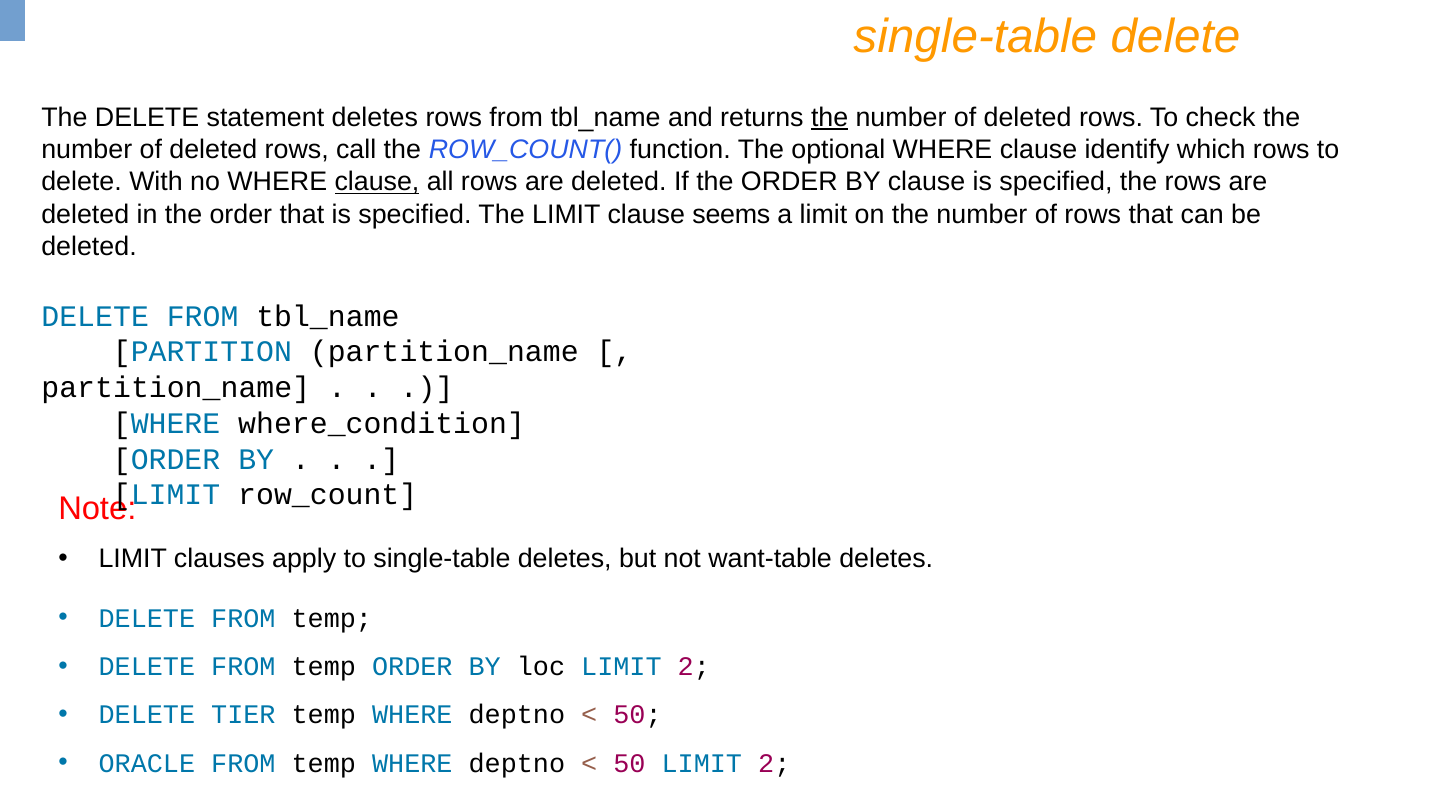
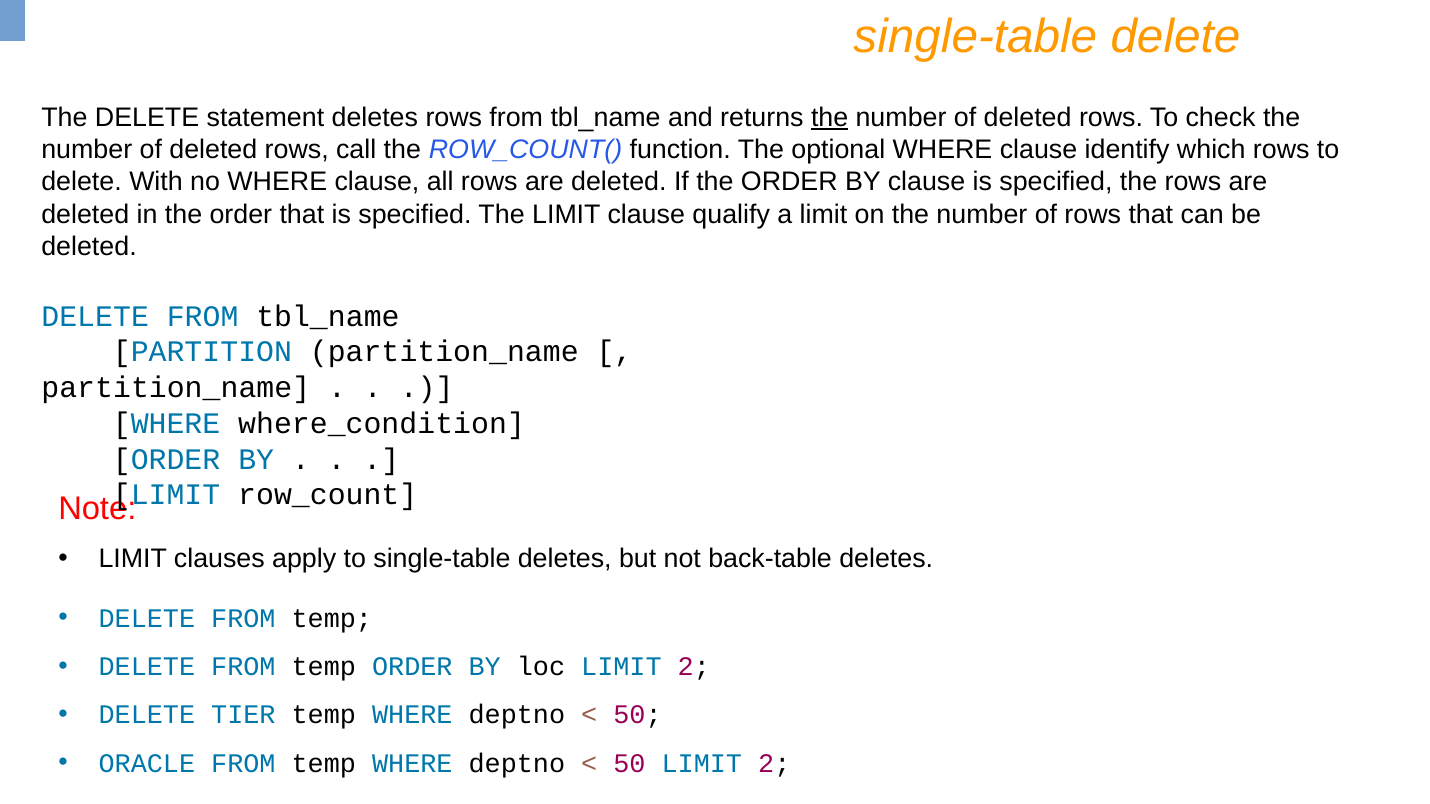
clause underline: present -> none (377, 182)
seems: seems -> qualify (731, 214)
want-table: want-table -> back-table (770, 559)
